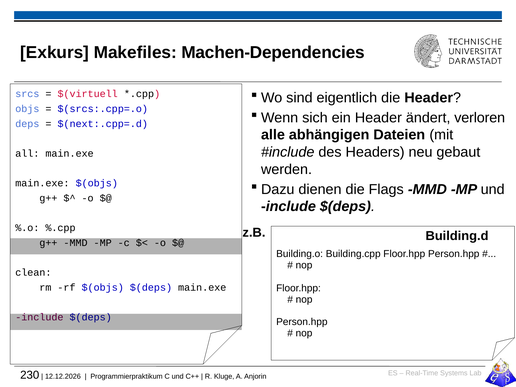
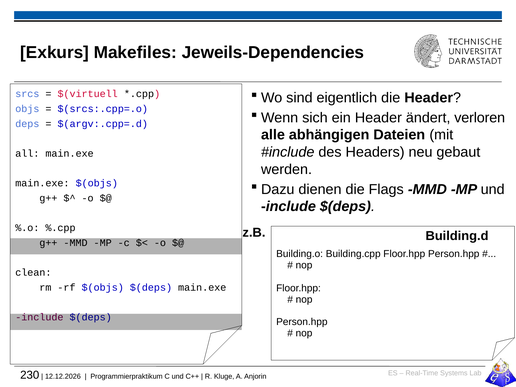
Machen-Dependencies: Machen-Dependencies -> Jeweils-Dependencies (273, 52)
$(next:.cpp=.d: $(next:.cpp=.d -> $(argv:.cpp=.d (103, 124)
